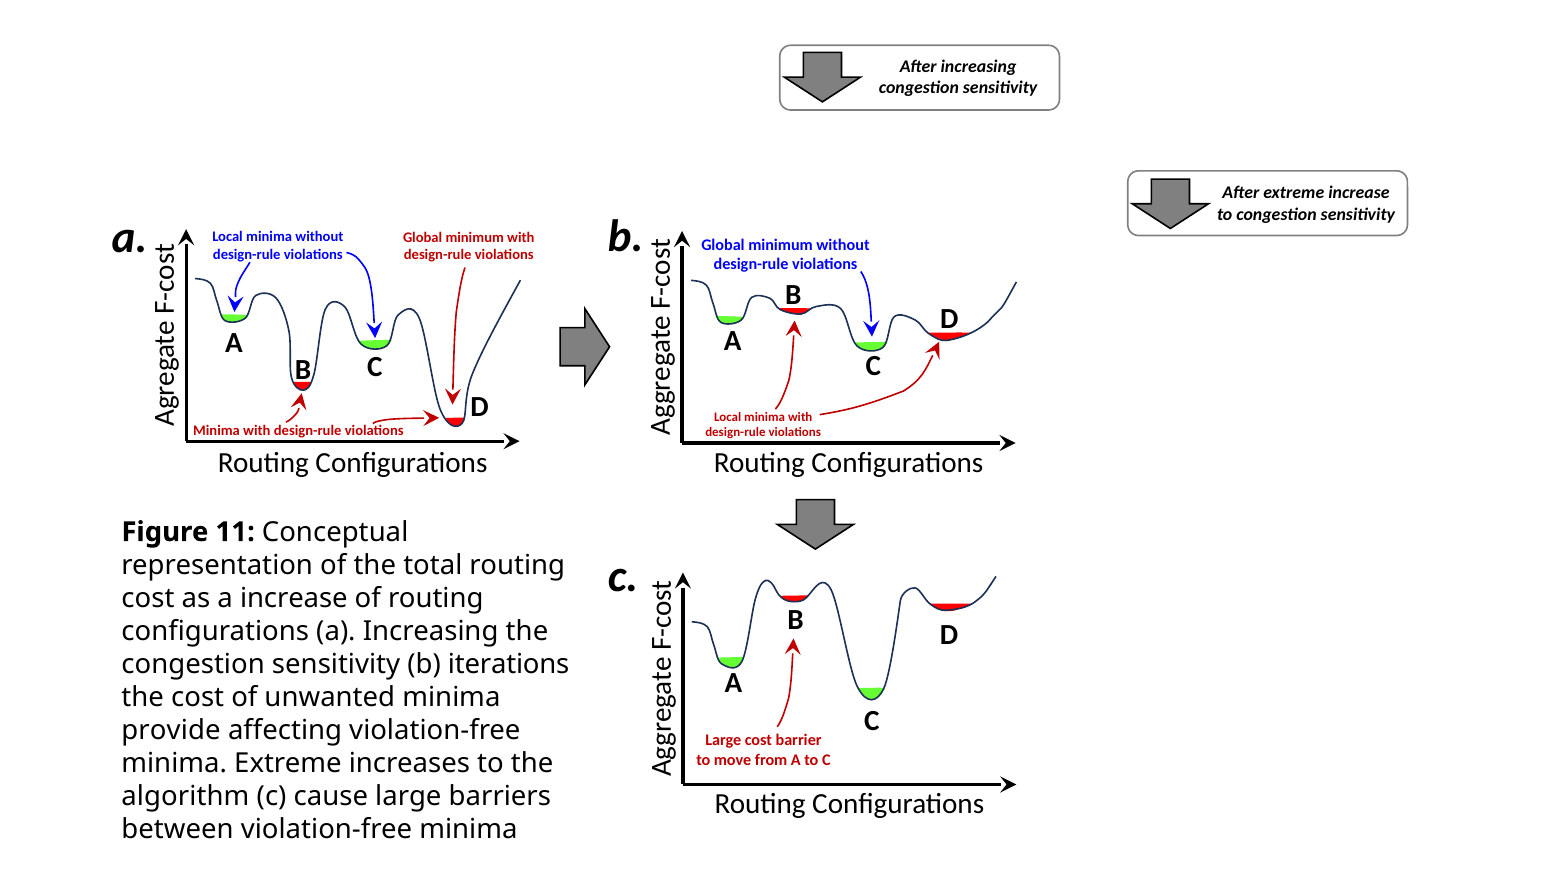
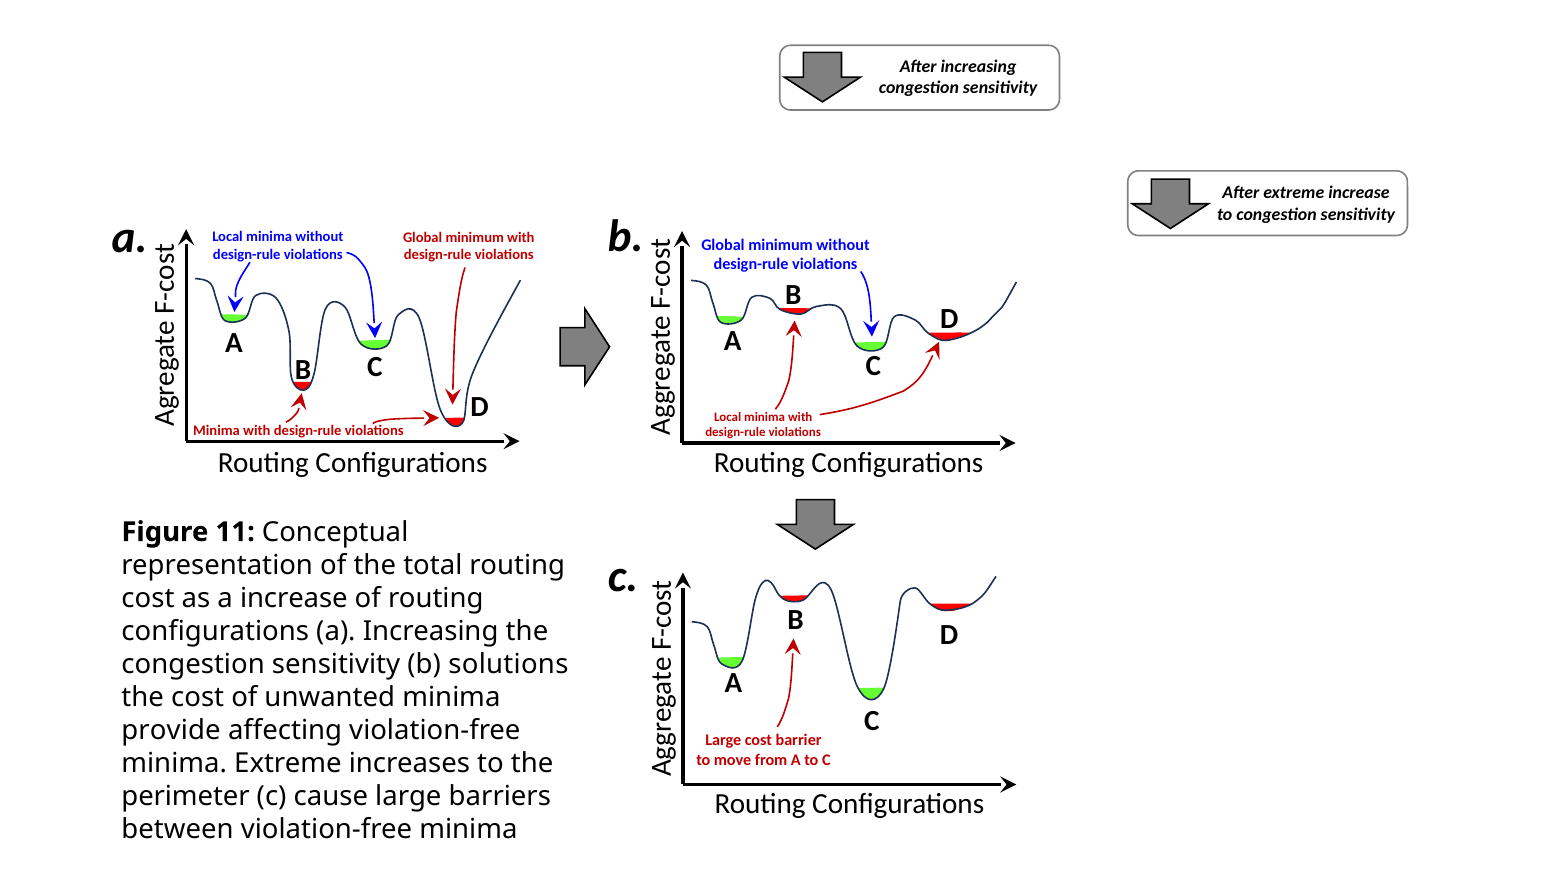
iterations: iterations -> solutions (508, 664)
algorithm: algorithm -> perimeter (186, 796)
